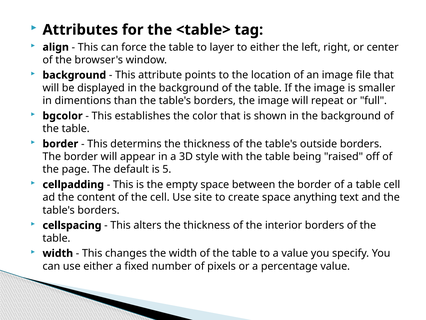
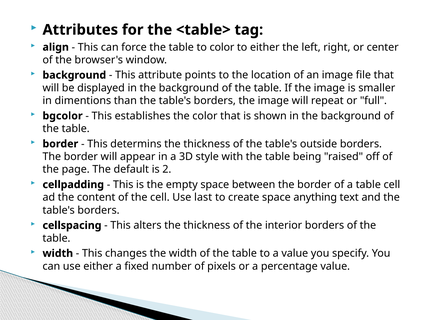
to layer: layer -> color (222, 47)
5: 5 -> 2 (167, 169)
site: site -> last (203, 197)
